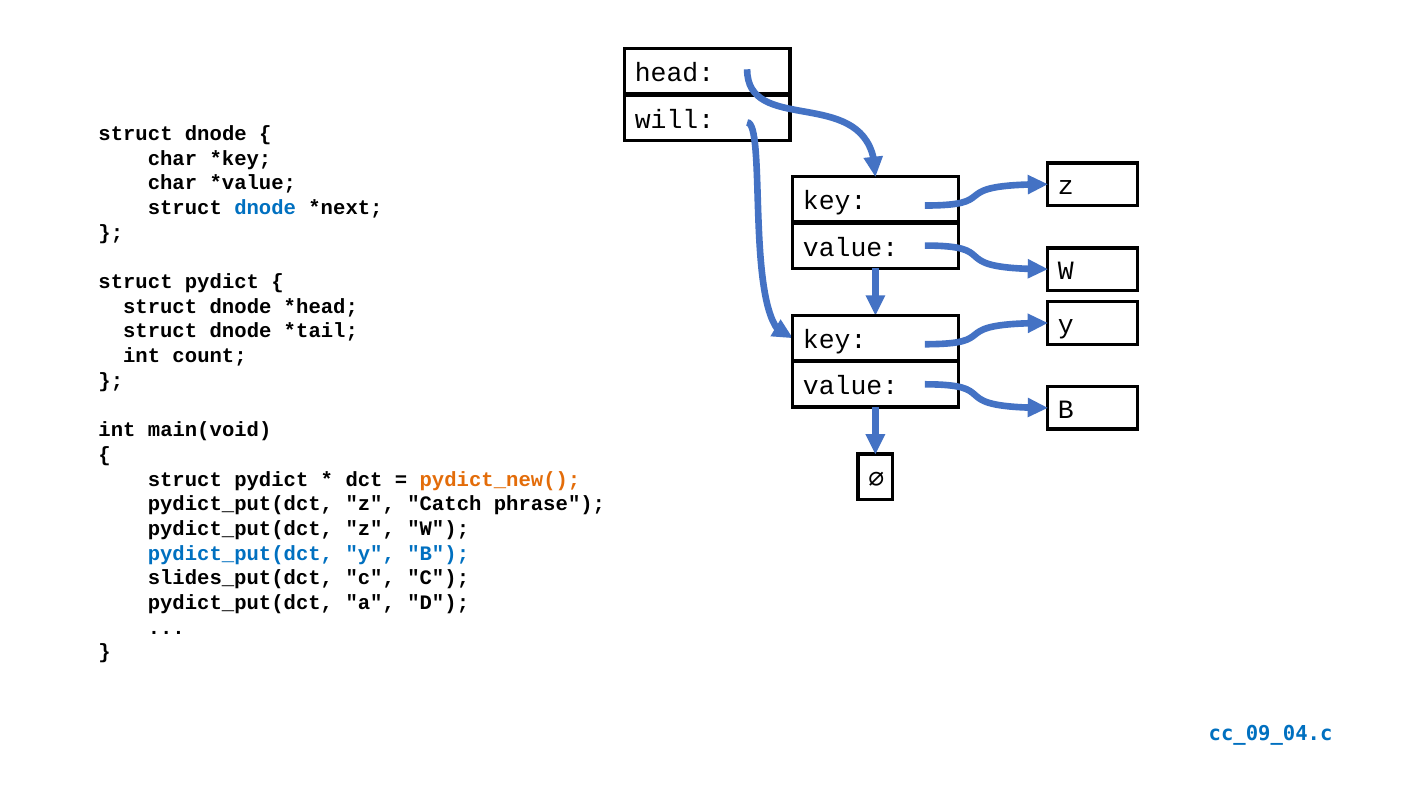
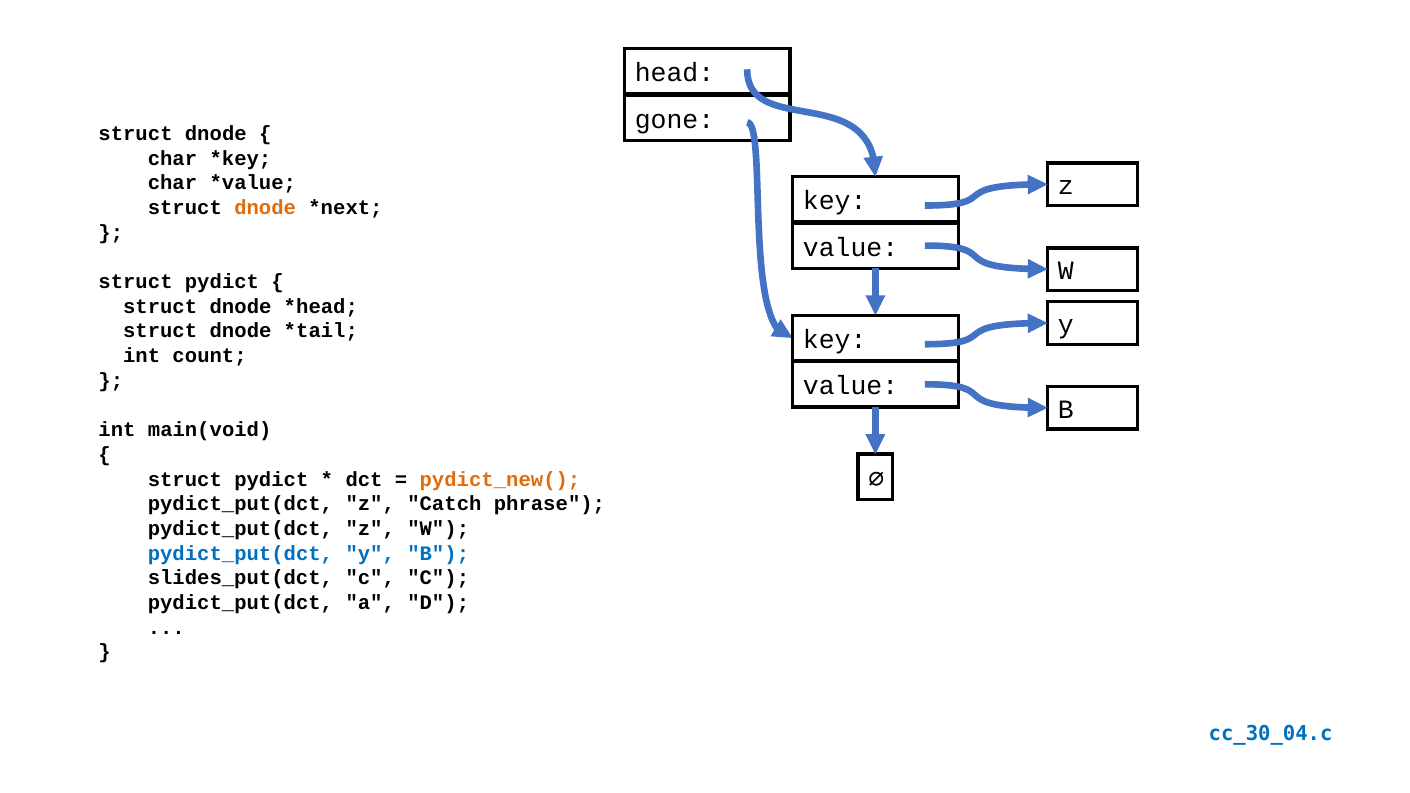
will: will -> gone (675, 119)
dnode colour: blue -> orange (265, 208)
cc_09_04.c: cc_09_04.c -> cc_30_04.c (1271, 734)
